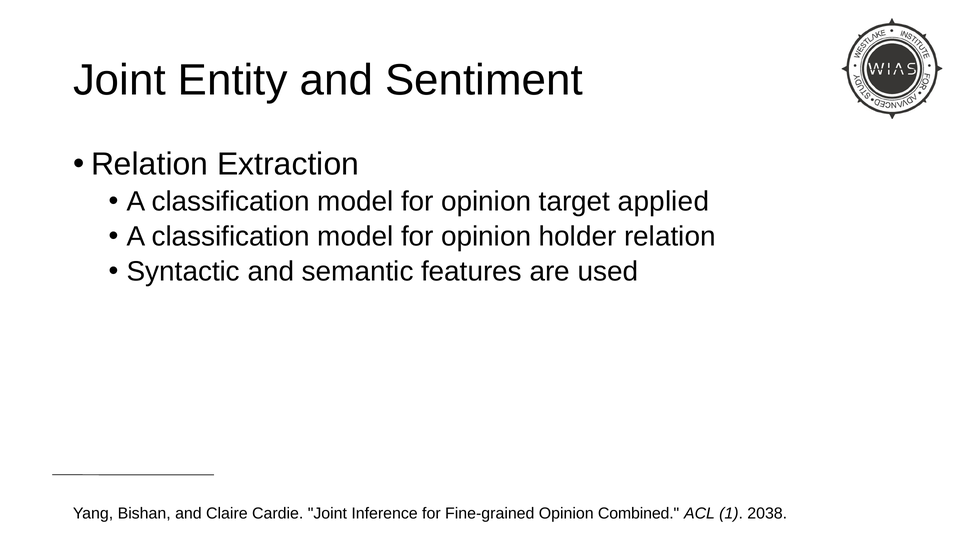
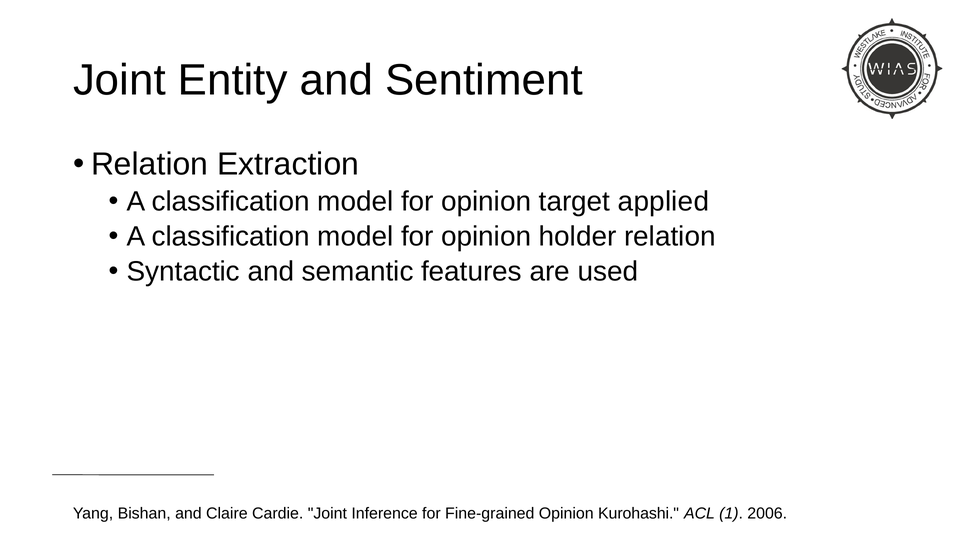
Combined: Combined -> Kurohashi (639, 513)
2038: 2038 -> 2006 (767, 513)
